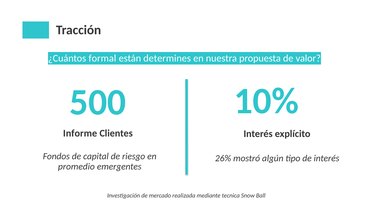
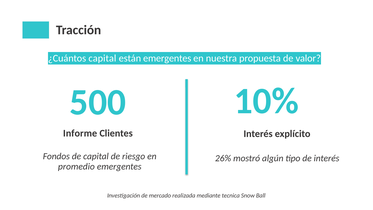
¿Cuántos formal: formal -> capital (102, 58)
están determines: determines -> emergentes (167, 58)
